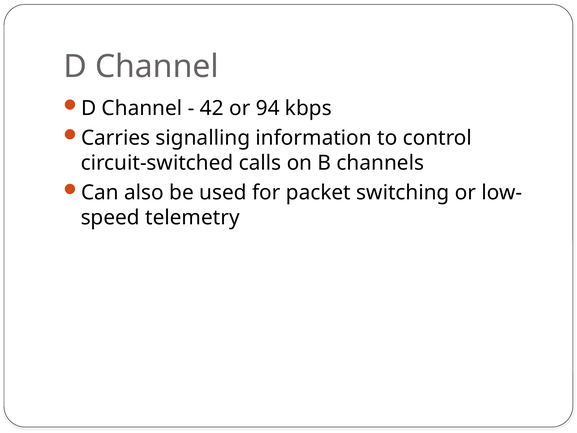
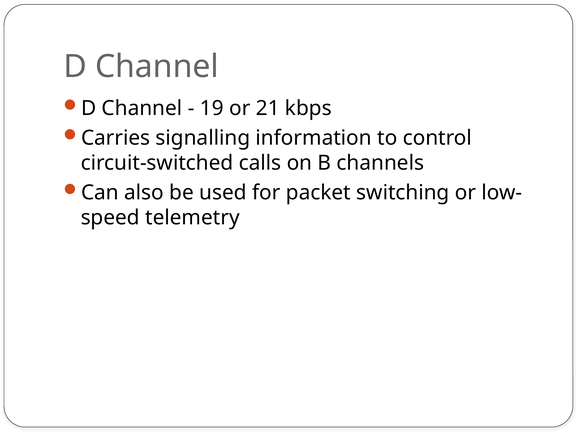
42: 42 -> 19 (212, 108)
94: 94 -> 21 (268, 108)
